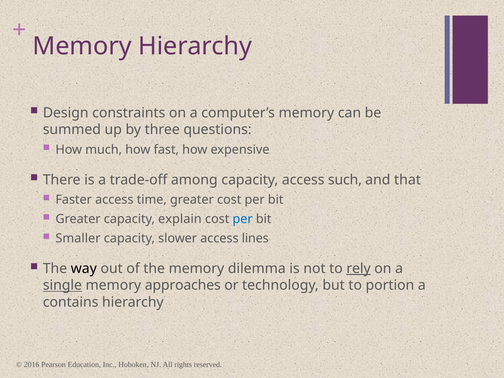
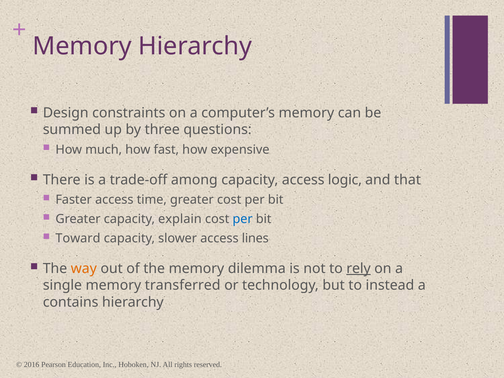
such: such -> logic (345, 180)
Smaller: Smaller -> Toward (78, 238)
way colour: black -> orange (84, 269)
single underline: present -> none (62, 285)
approaches: approaches -> transferred (183, 285)
portion: portion -> instead (390, 285)
